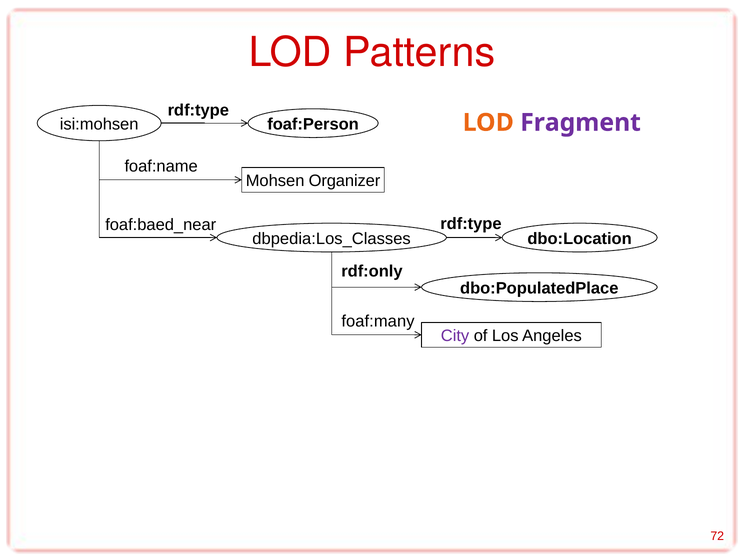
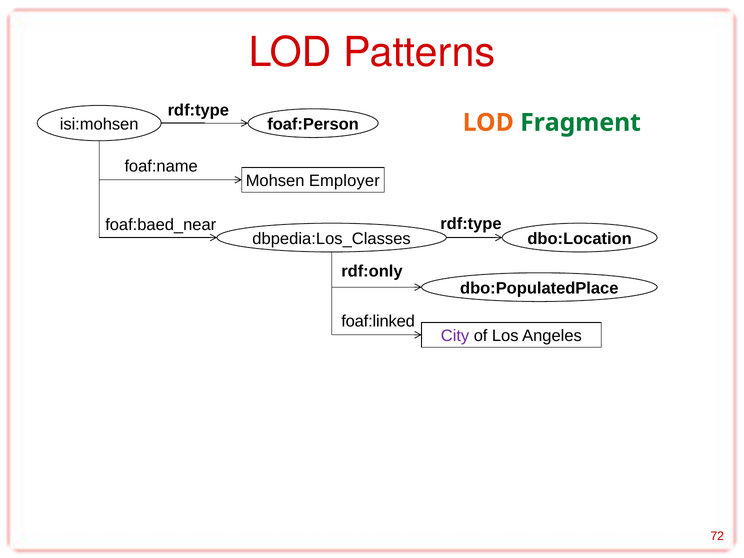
Fragment colour: purple -> green (581, 123)
Organizer: Organizer -> Employer (344, 181)
foaf:many: foaf:many -> foaf:linked (378, 321)
